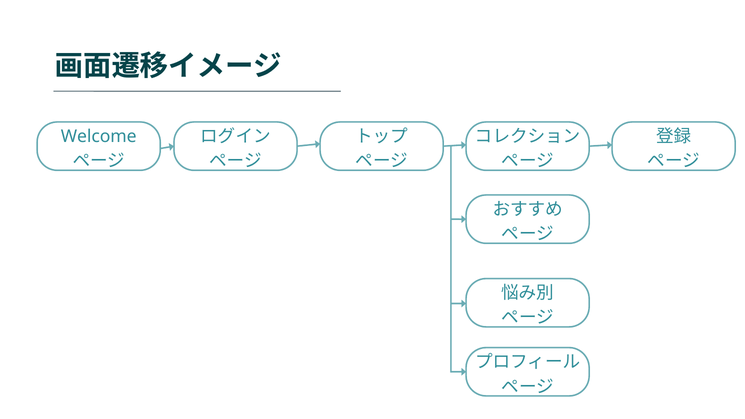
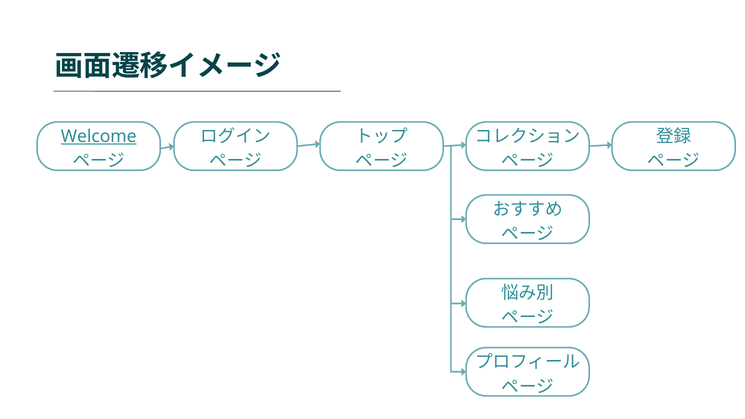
Welcome underline: none -> present (99, 137)
